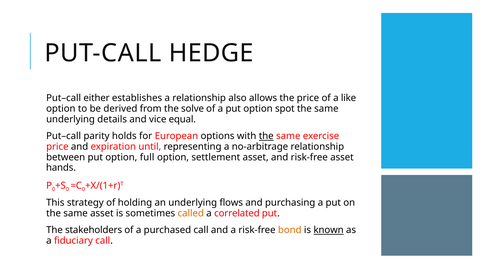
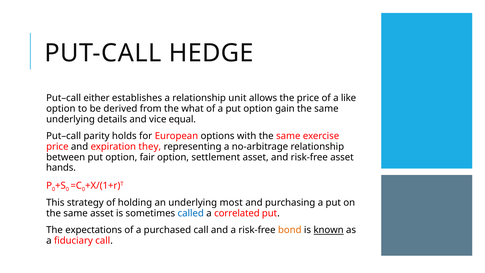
also: also -> unit (237, 98)
solve: solve -> what (193, 109)
spot: spot -> gain (285, 109)
the underline: present -> none (266, 136)
until: until -> they (150, 147)
full: full -> fair (147, 157)
flows: flows -> most (231, 202)
called colour: orange -> blue (191, 213)
stakeholders: stakeholders -> expectations (94, 230)
